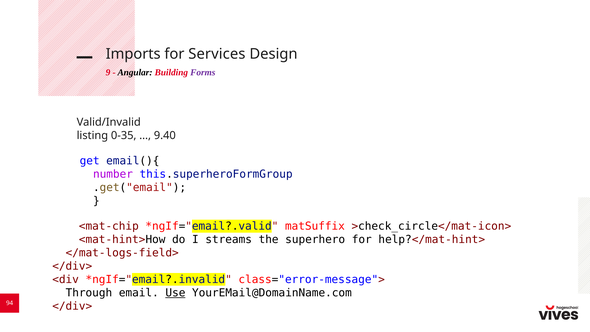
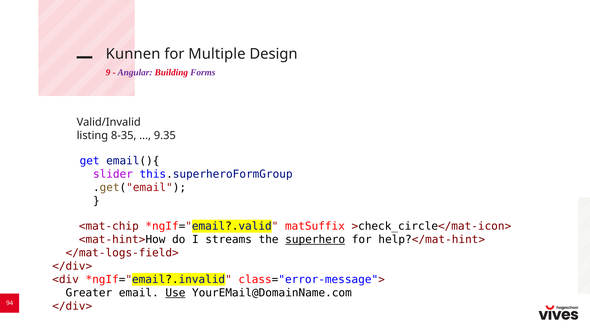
Imports: Imports -> Kunnen (133, 54)
Services: Services -> Multiple (217, 54)
Angular colour: black -> purple (135, 73)
0-35: 0-35 -> 8-35 (124, 135)
9.40: 9.40 -> 9.35 (165, 135)
number: number -> slider (113, 174)
superhero underline: none -> present (315, 240)
Through: Through -> Greater (89, 293)
